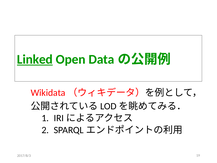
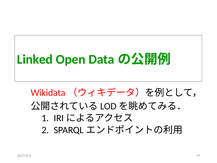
Linked underline: present -> none (35, 59)
